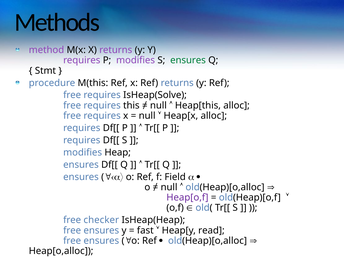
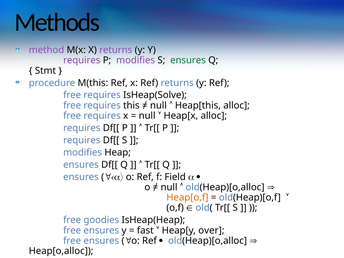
Heap[o,f colour: purple -> orange (187, 198)
checker: checker -> goodies (101, 220)
read: read -> over (211, 230)
